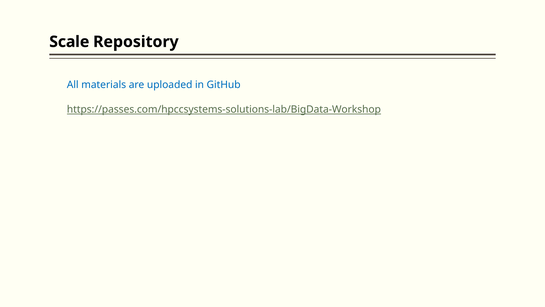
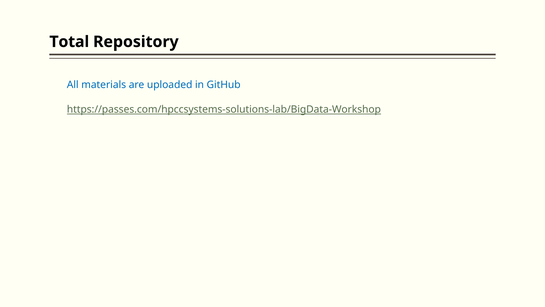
Scale: Scale -> Total (69, 42)
